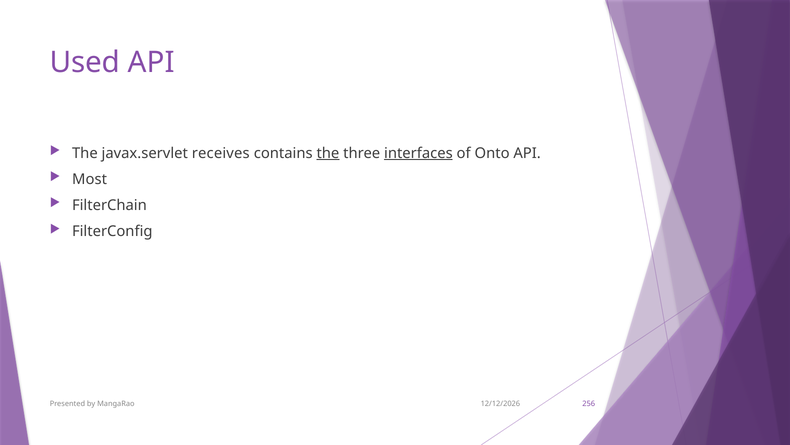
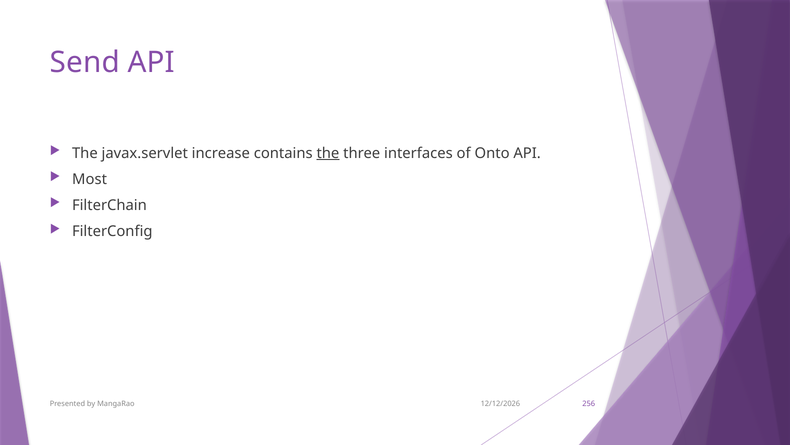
Used: Used -> Send (85, 62)
receives: receives -> increase (221, 153)
interfaces underline: present -> none (418, 153)
